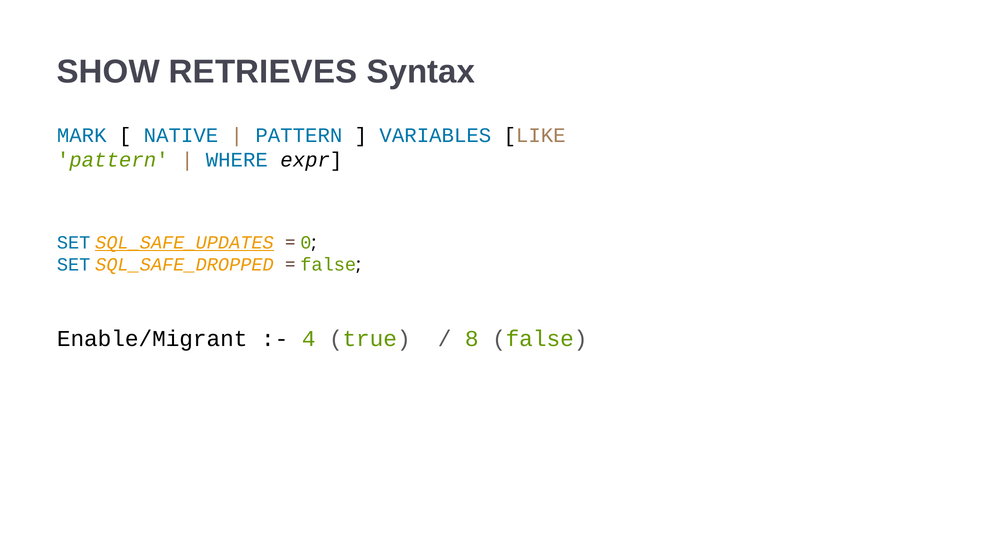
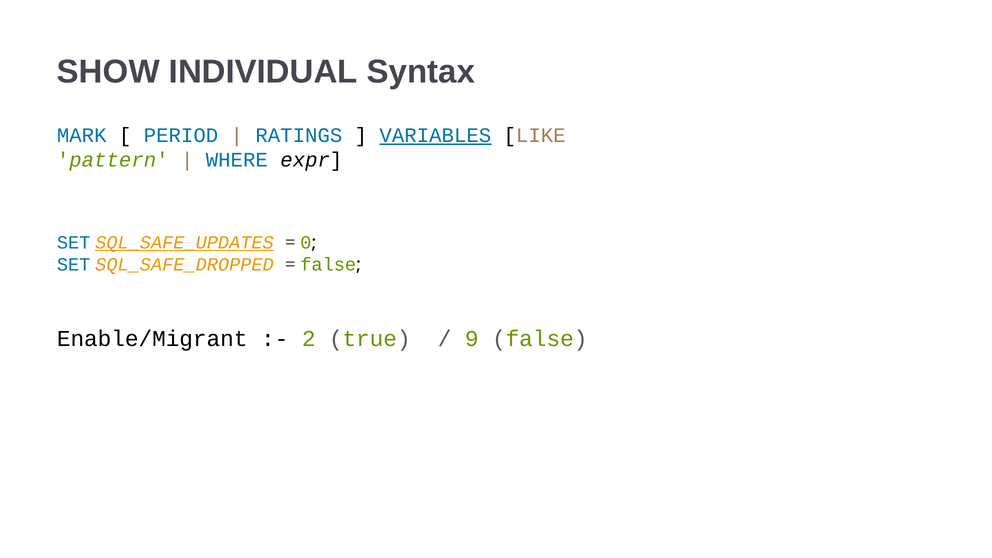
RETRIEVES: RETRIEVES -> INDIVIDUAL (263, 72)
NATIVE: NATIVE -> PERIOD (181, 135)
PATTERN: PATTERN -> RATINGS (299, 135)
VARIABLES underline: none -> present (435, 135)
4: 4 -> 2 (309, 339)
8: 8 -> 9 (472, 339)
